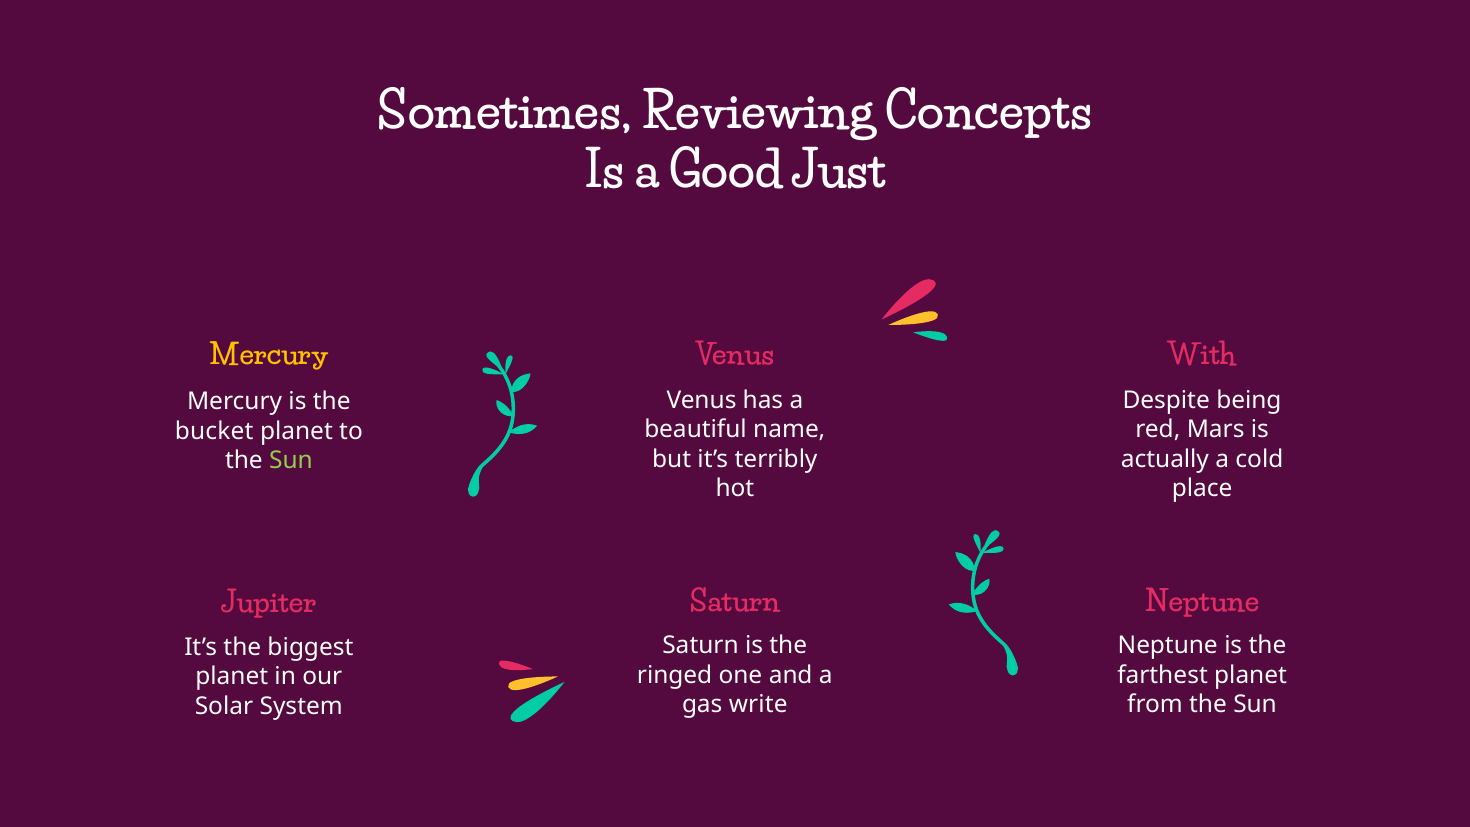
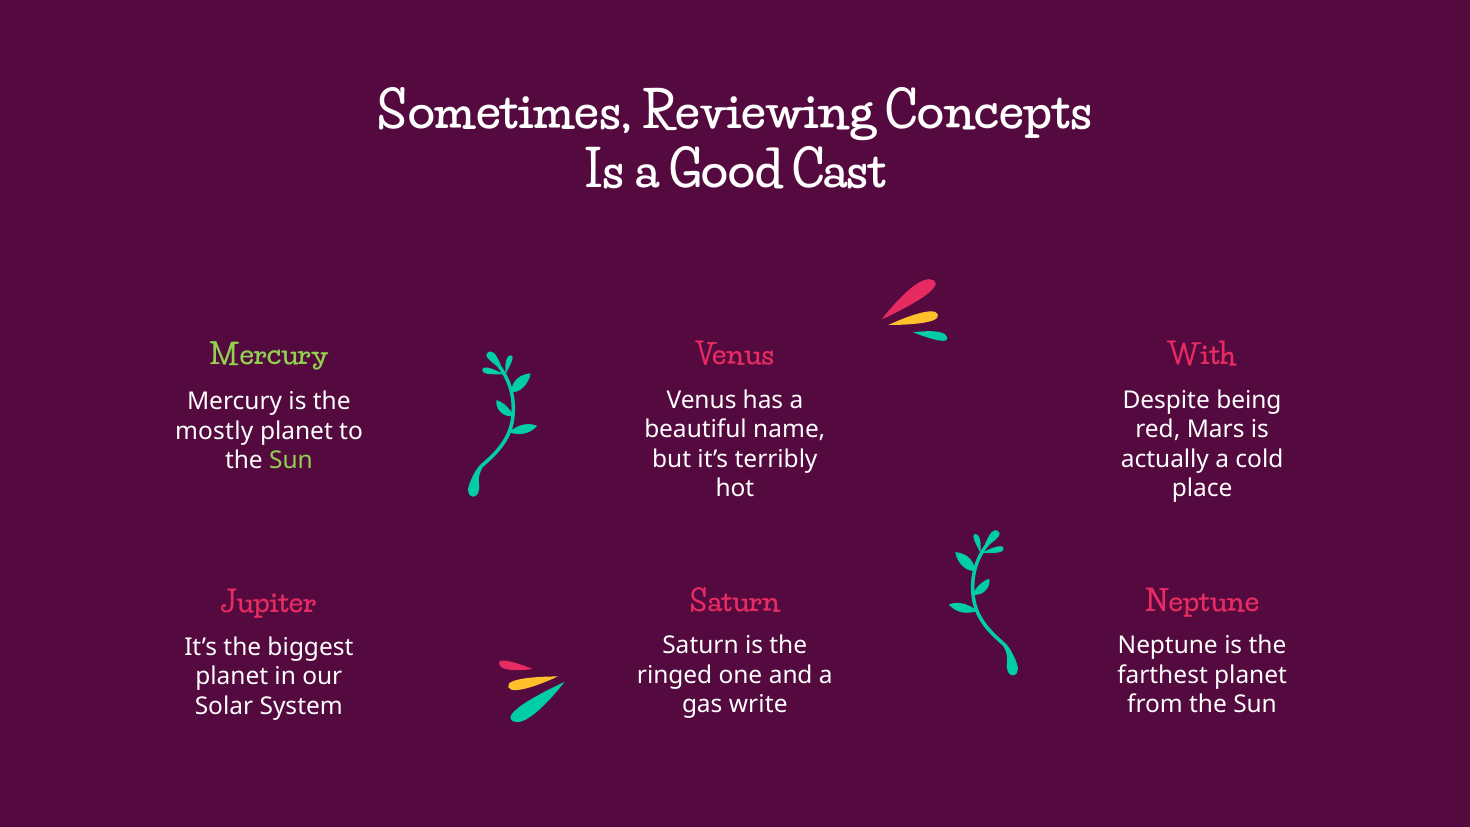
Just: Just -> Cast (839, 172)
Mercury colour: yellow -> light green (269, 355)
bucket: bucket -> mostly (214, 431)
